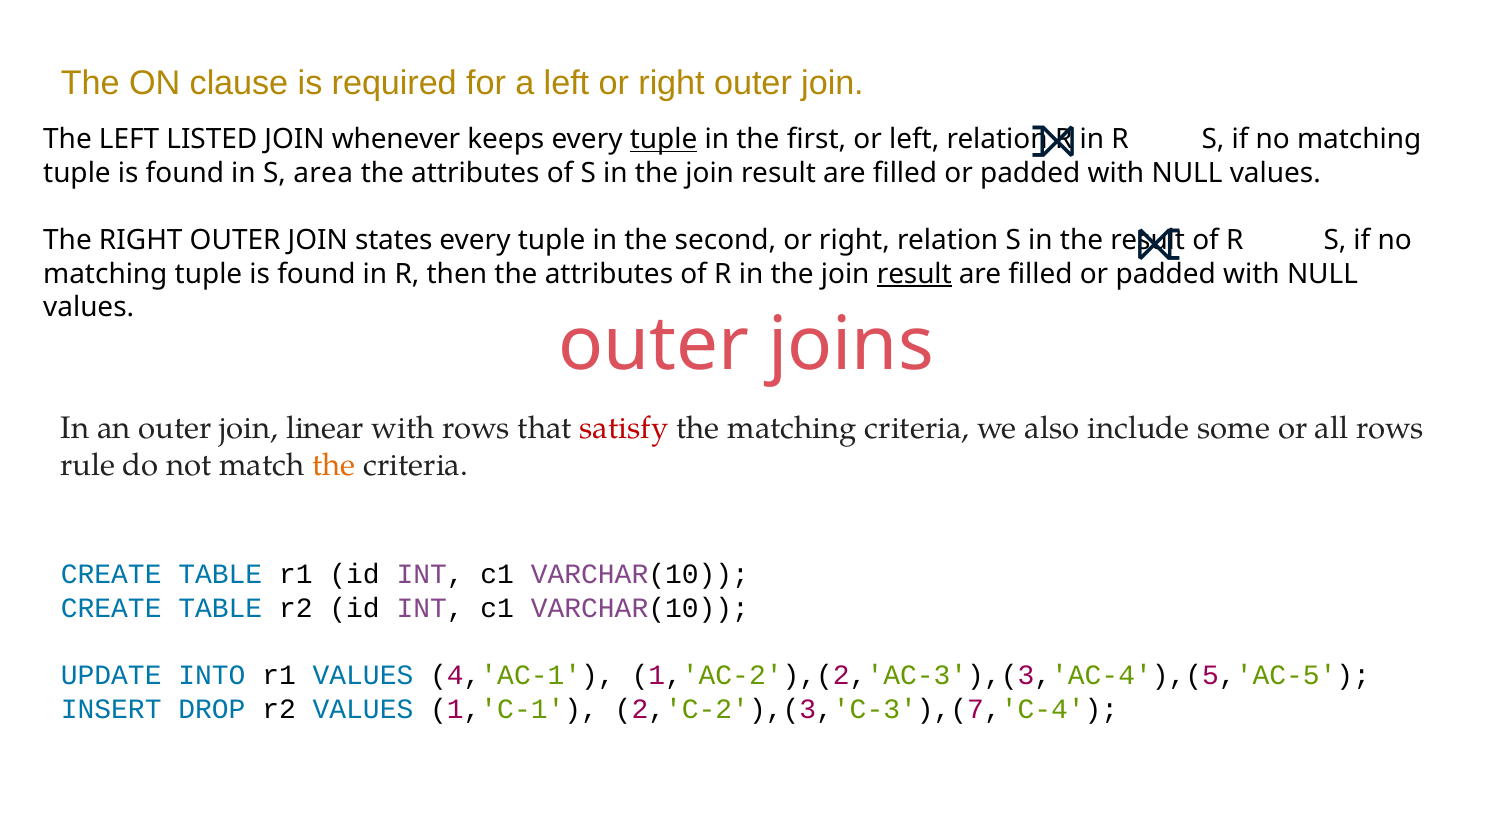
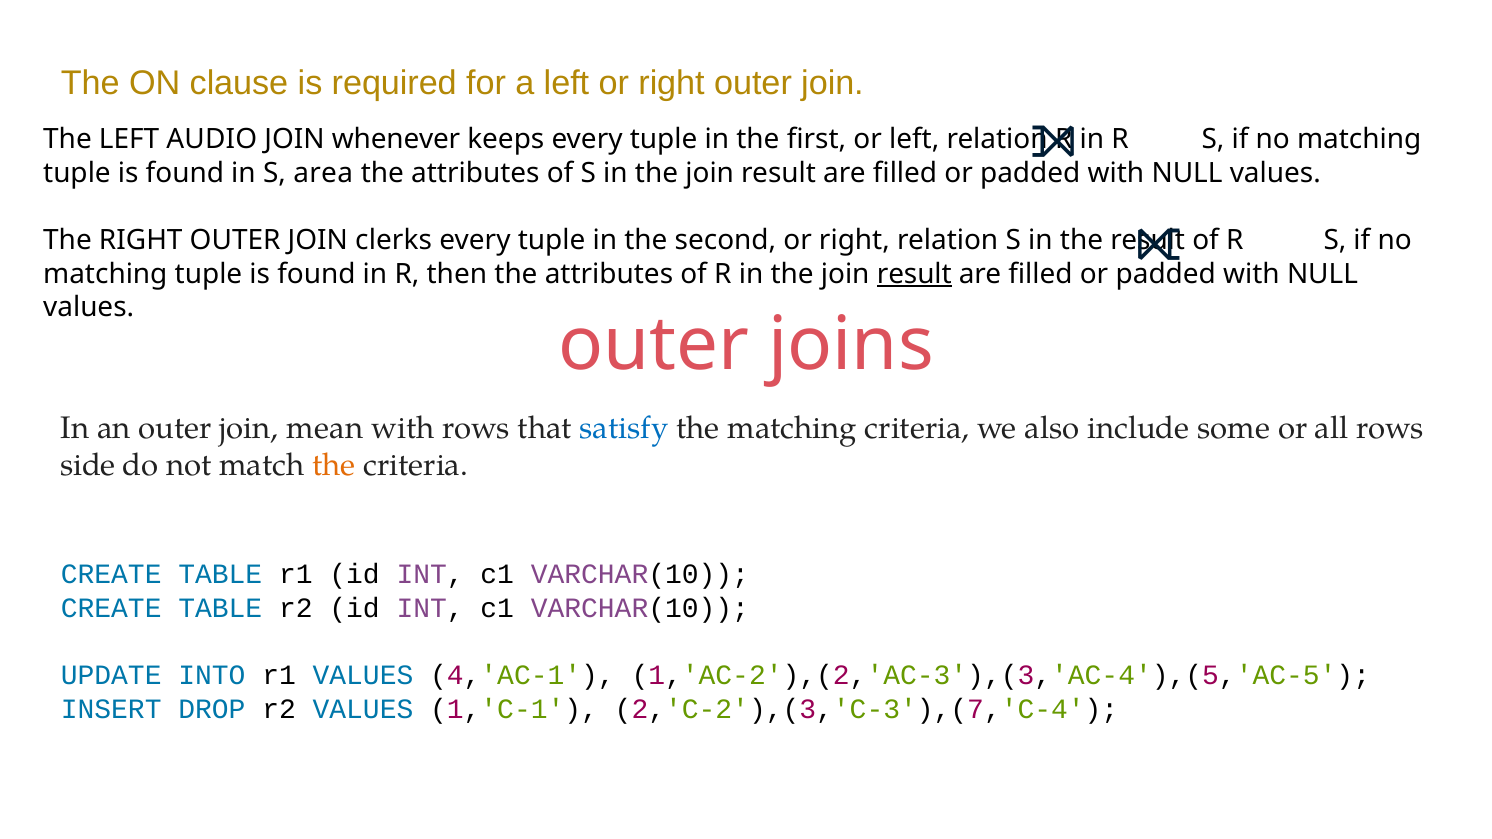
LISTED: LISTED -> AUDIO (212, 140)
tuple underline: present -> none (664, 140)
states: states -> clerks (394, 240)
linear: linear -> mean (325, 428)
satisfy colour: red -> blue (624, 428)
rule: rule -> side (88, 465)
